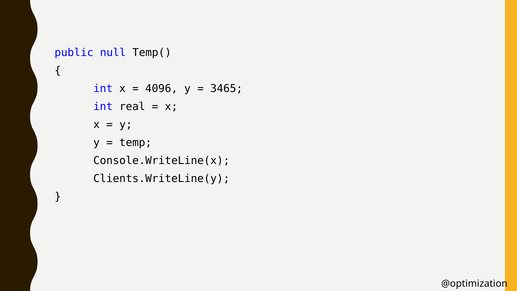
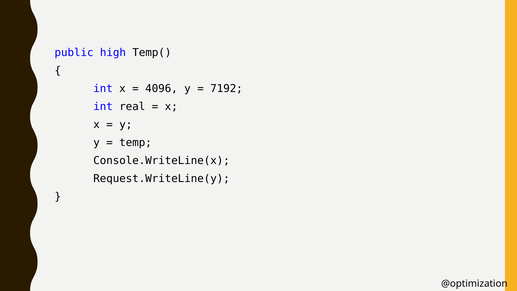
null: null -> high (113, 53)
3465: 3465 -> 7192 (226, 89)
Clients.WriteLine(y: Clients.WriteLine(y -> Request.WriteLine(y (162, 178)
